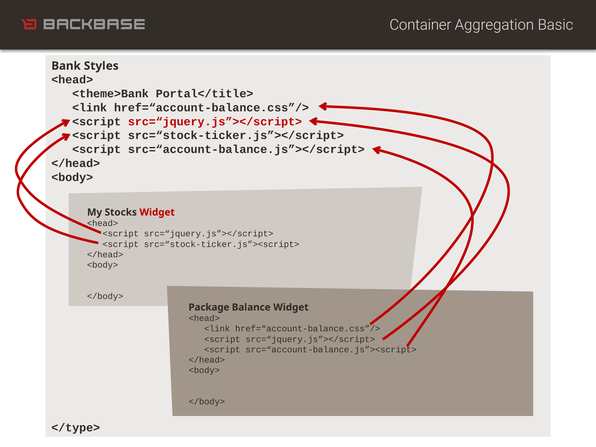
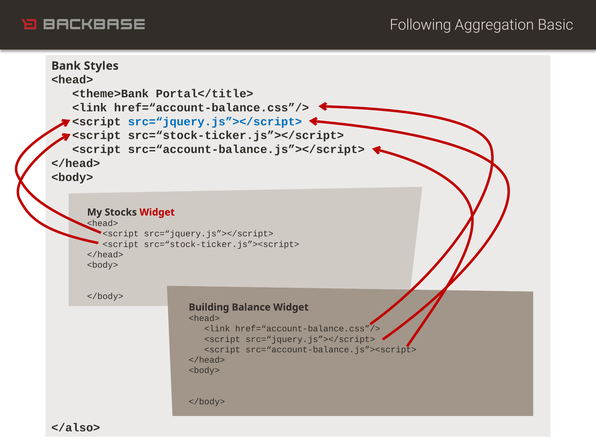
Container: Container -> Following (420, 25)
src=“jquery.js”></script> colour: red -> blue (215, 122)
Package: Package -> Building (209, 307)
</type>: </type> -> </also> (76, 428)
